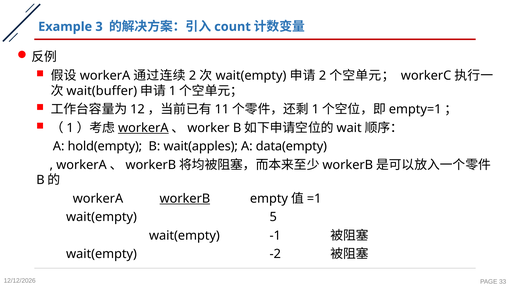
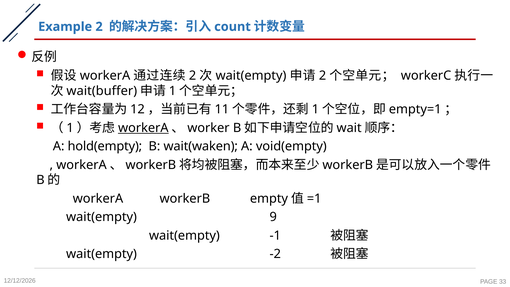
Example 3: 3 -> 2 (99, 27)
wait(apples: wait(apples -> wait(waken (201, 146)
data(empty: data(empty -> void(empty (291, 146)
workerB underline: present -> none (185, 199)
5: 5 -> 9 (273, 217)
